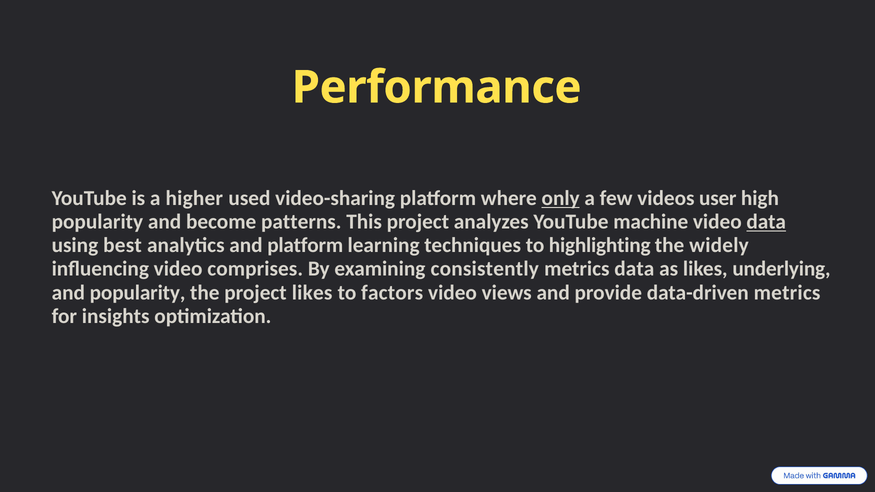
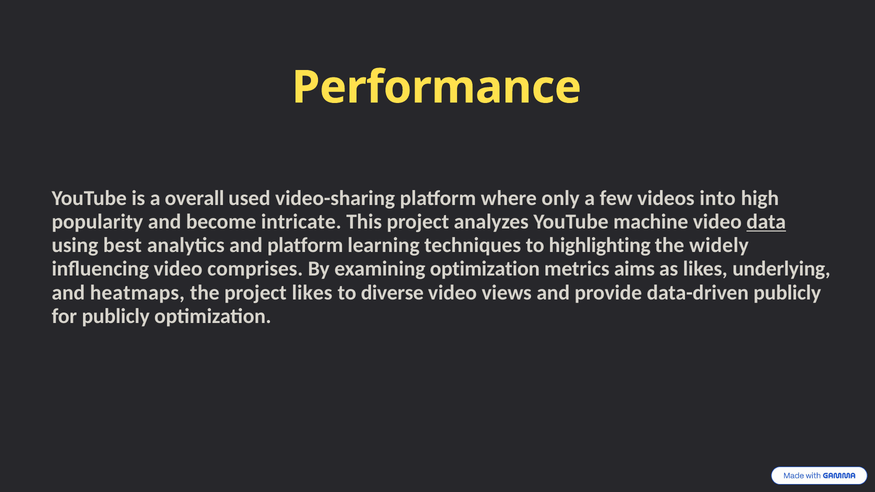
higher: higher -> overall (195, 198)
only underline: present -> none (561, 198)
user: user -> into (718, 198)
patterns: patterns -> intricate (301, 222)
examining consistently: consistently -> optimization (485, 269)
metrics data: data -> aims (634, 269)
and popularity: popularity -> heatmaps (137, 293)
factors: factors -> diverse (392, 293)
data-driven metrics: metrics -> publicly (787, 293)
for insights: insights -> publicly (116, 316)
